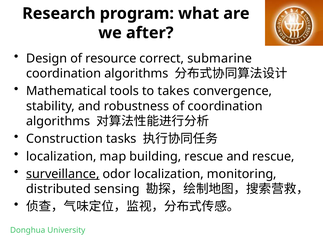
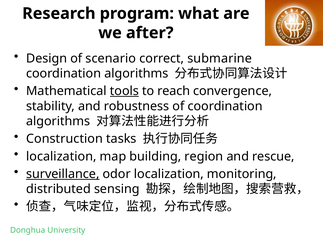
resource: resource -> scenario (111, 58)
tools underline: none -> present (124, 91)
takes: takes -> reach (174, 91)
building rescue: rescue -> region (204, 157)
